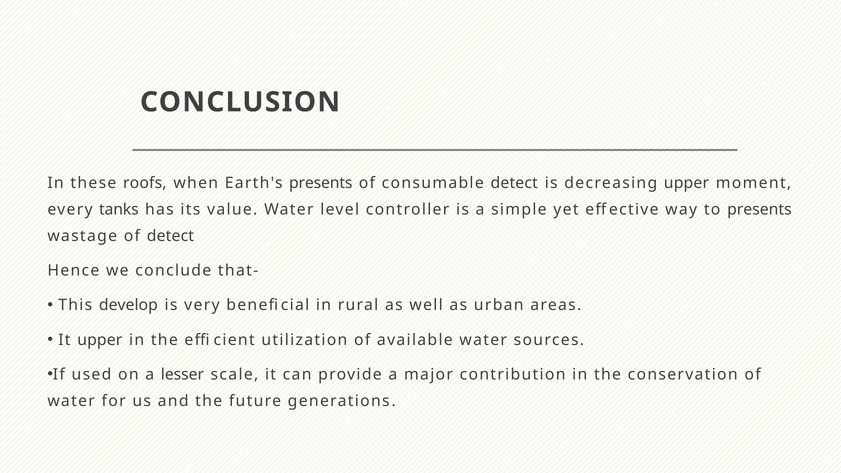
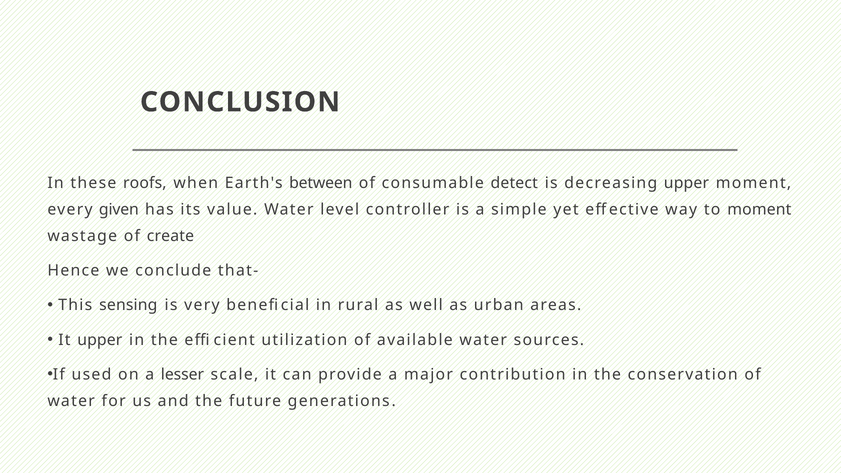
Earth's presents: presents -> between (321, 183)
tanks: tanks -> given (119, 210)
to presents: presents -> moment (759, 210)
of detect: detect -> create (170, 236)
develop: develop -> sensing (128, 305)
